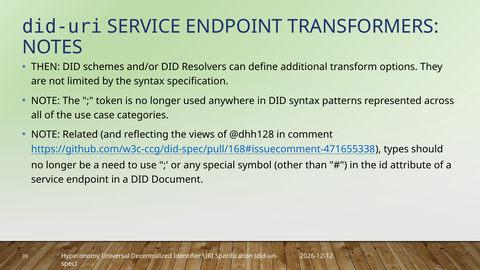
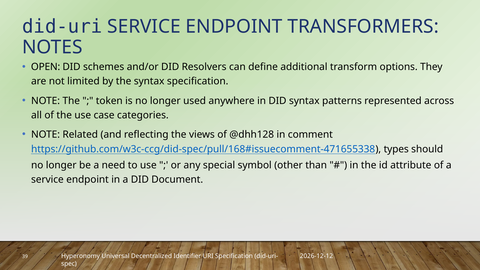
THEN: THEN -> OPEN (46, 67)
